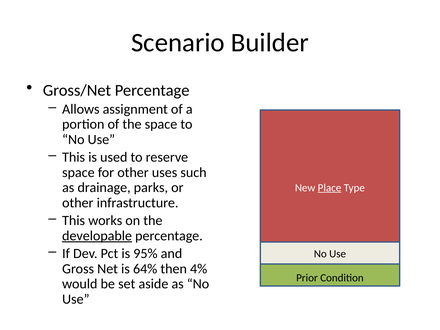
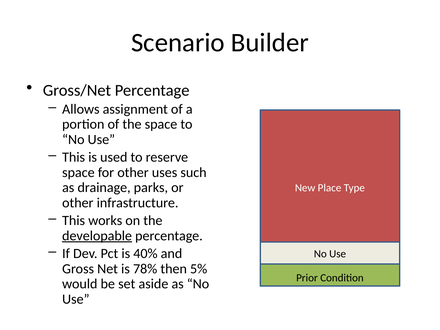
Place underline: present -> none (330, 188)
95%: 95% -> 40% (145, 254)
64%: 64% -> 78% (145, 269)
4%: 4% -> 5% (199, 269)
